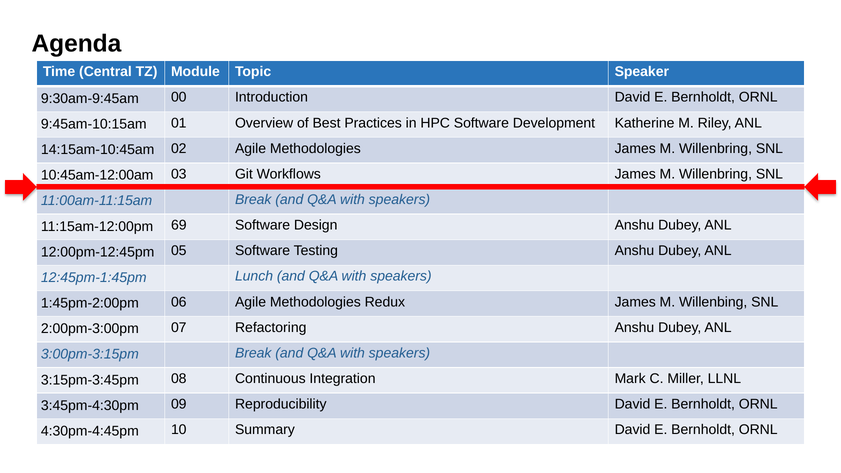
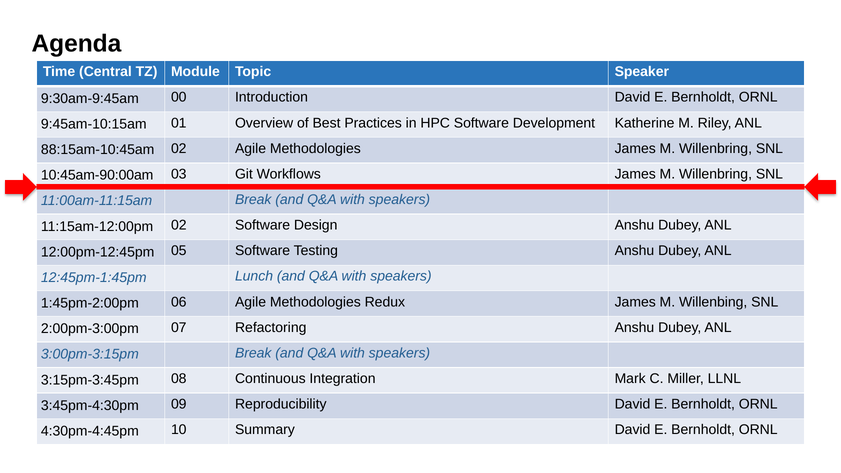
14:15am-10:45am: 14:15am-10:45am -> 88:15am-10:45am (98, 150)
10:45am-12:00am: 10:45am-12:00am -> 10:45am-90:00am (97, 175)
11:15am-12:00pm 69: 69 -> 02 (179, 225)
